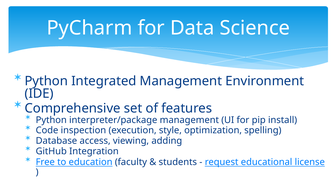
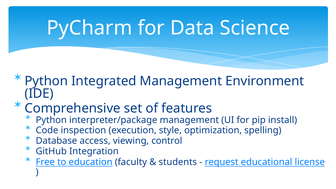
adding: adding -> control (167, 141)
